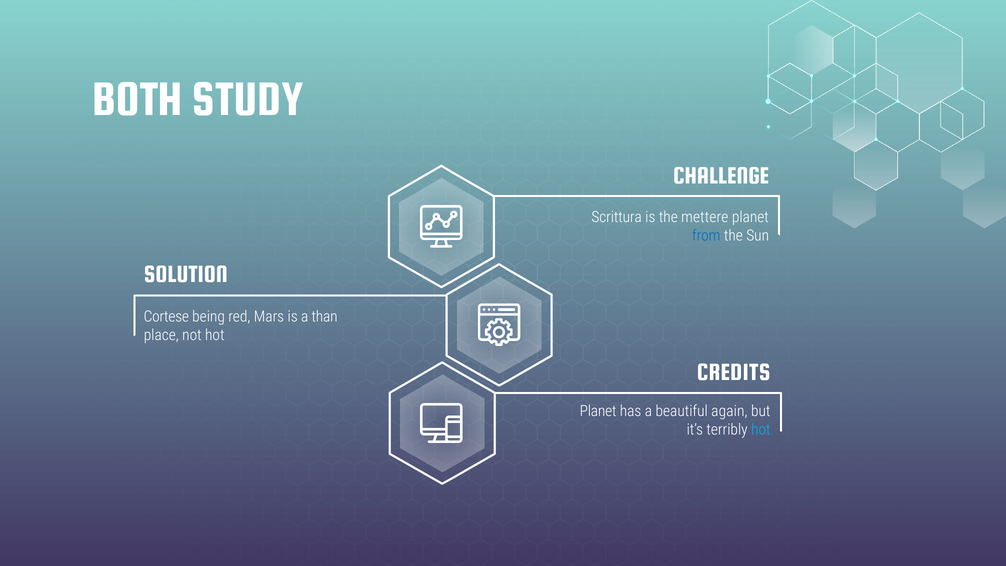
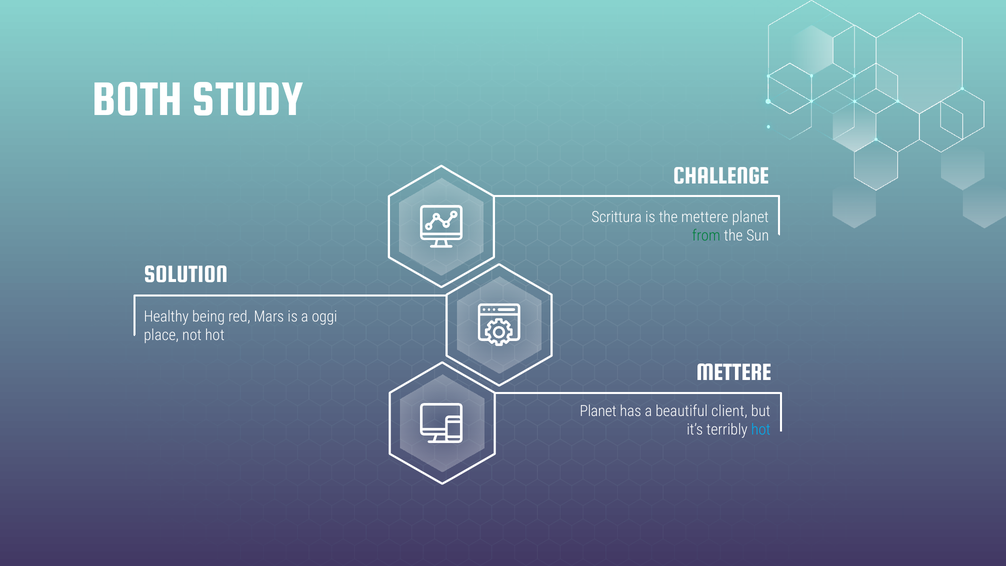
from colour: blue -> green (706, 236)
Cortese: Cortese -> Healthy (166, 317)
than: than -> oggi (325, 317)
CREDITS: CREDITS -> METTERE (734, 372)
again: again -> client (729, 411)
